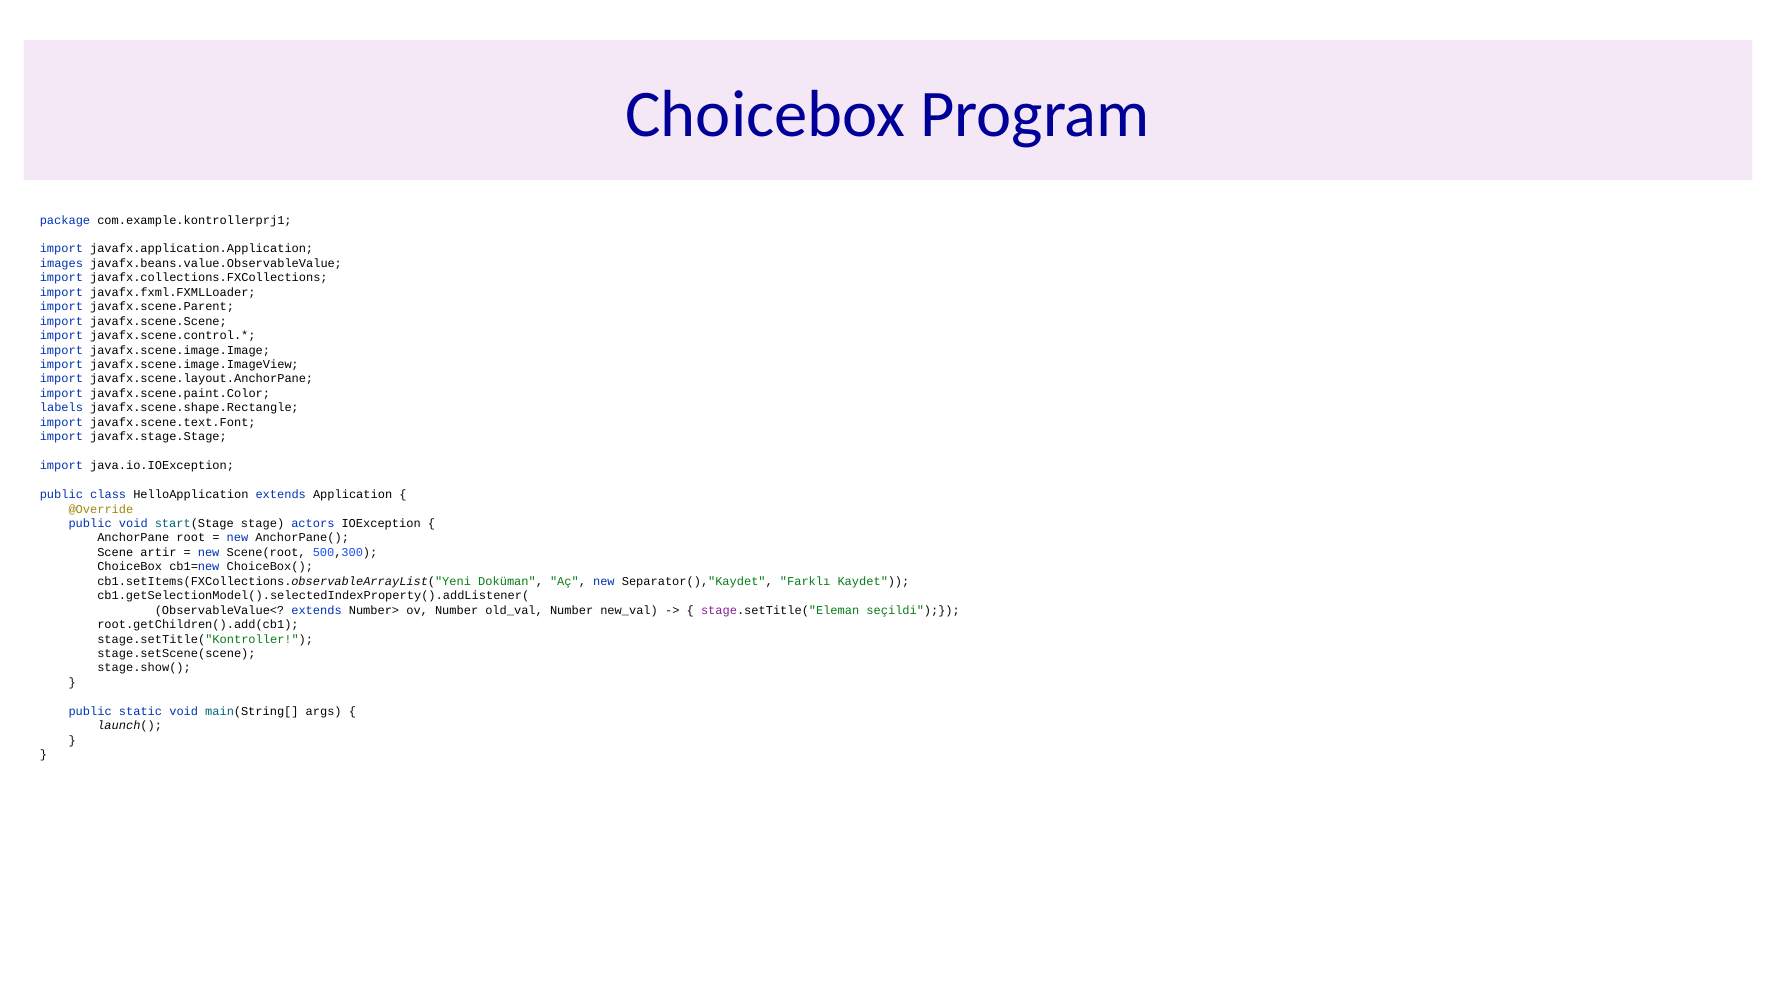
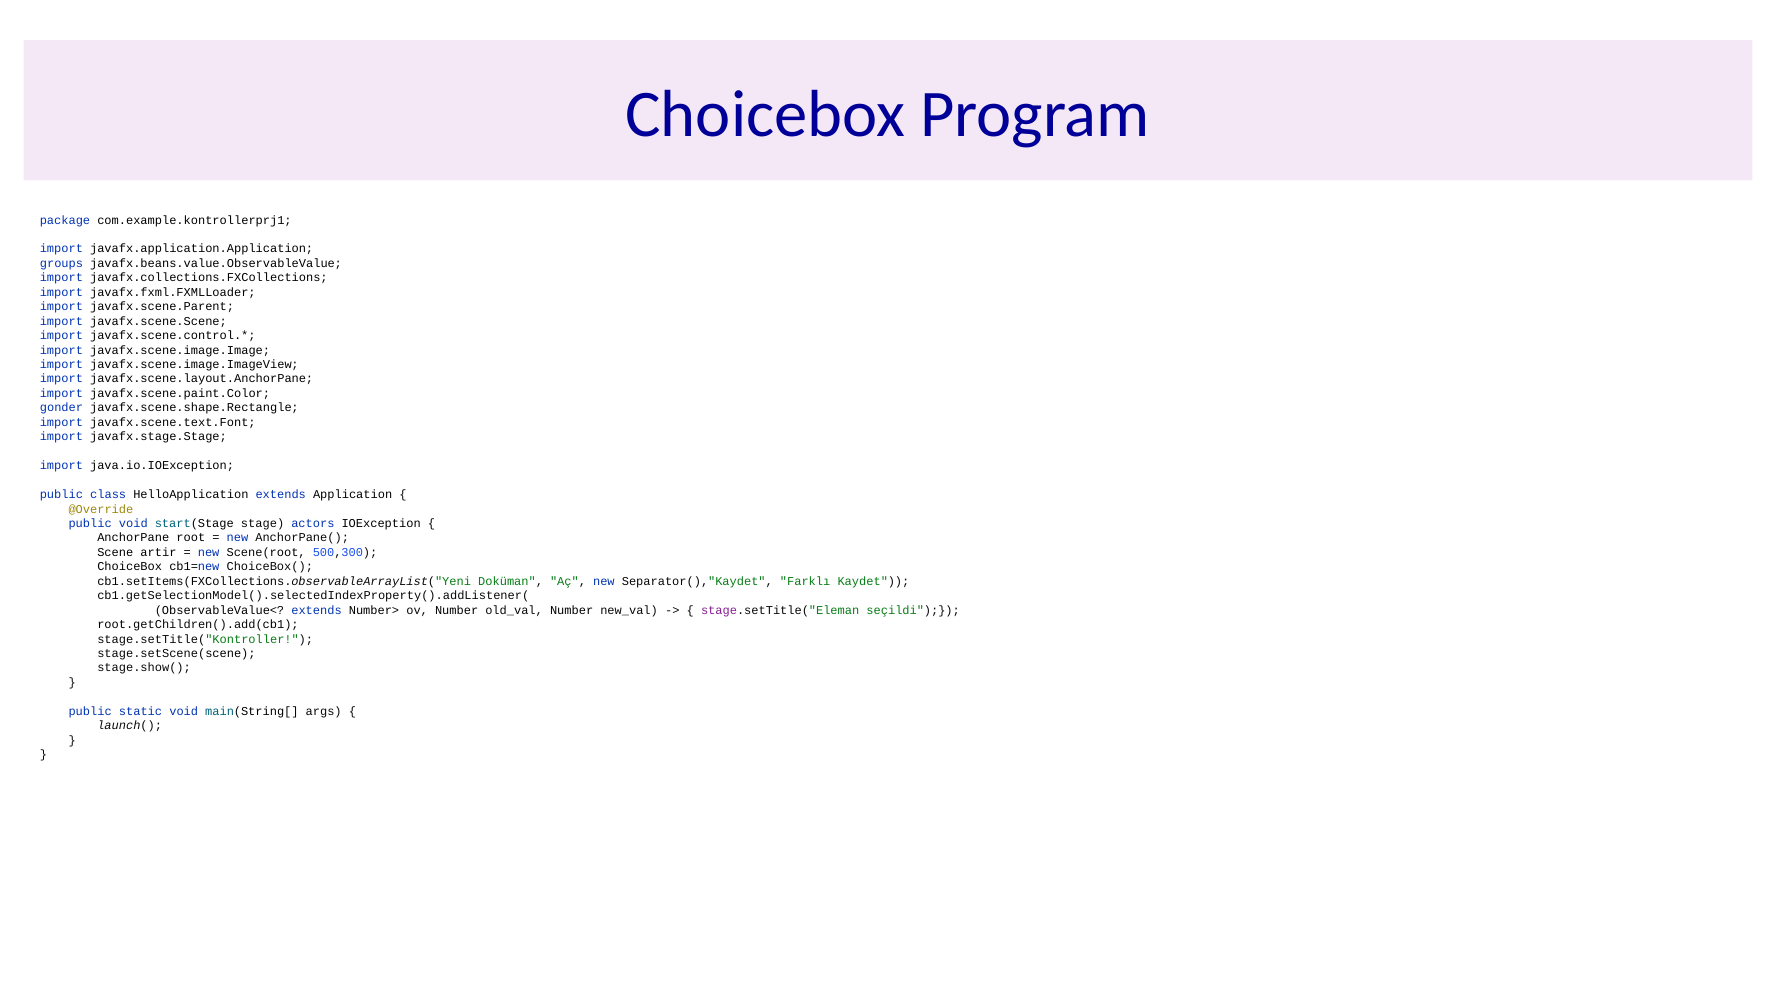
images: images -> groups (61, 263)
labels: labels -> gonder (61, 408)
